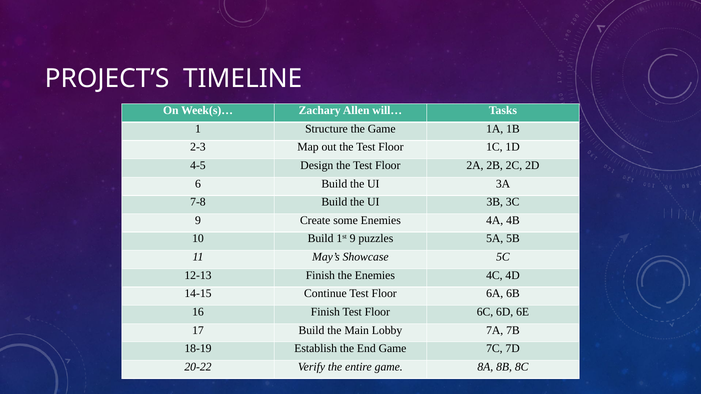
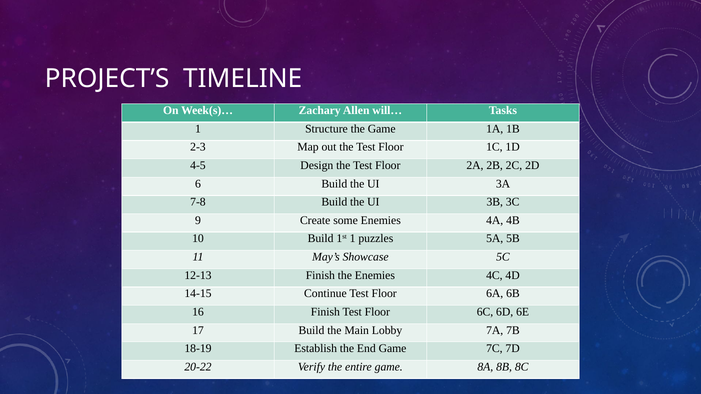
1st 9: 9 -> 1 (353, 239)
